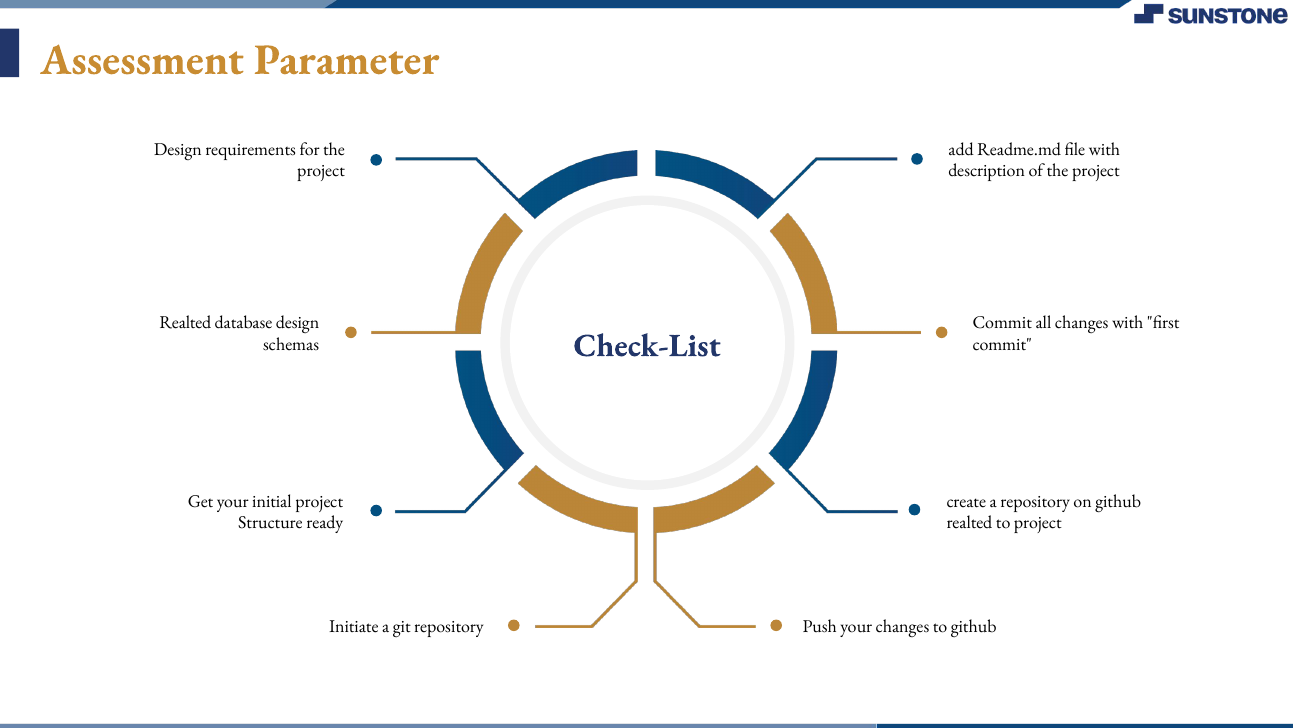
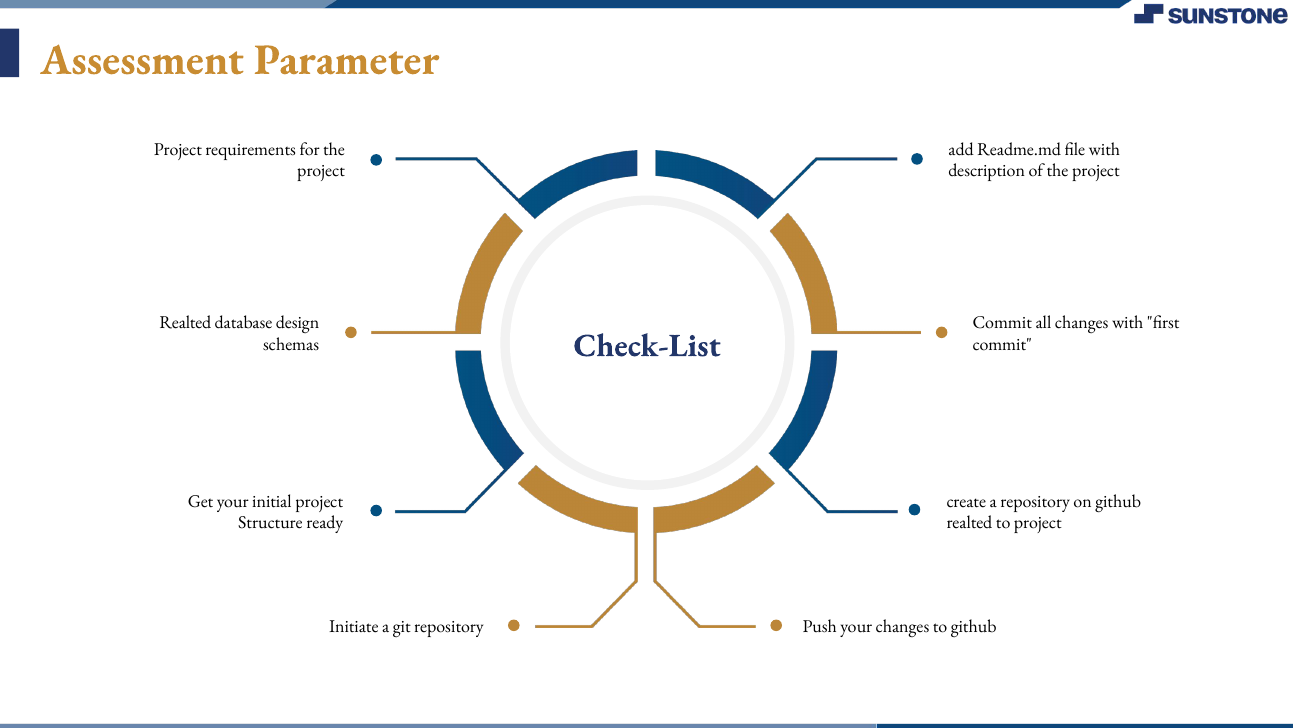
Design: Design -> Project (178, 149)
